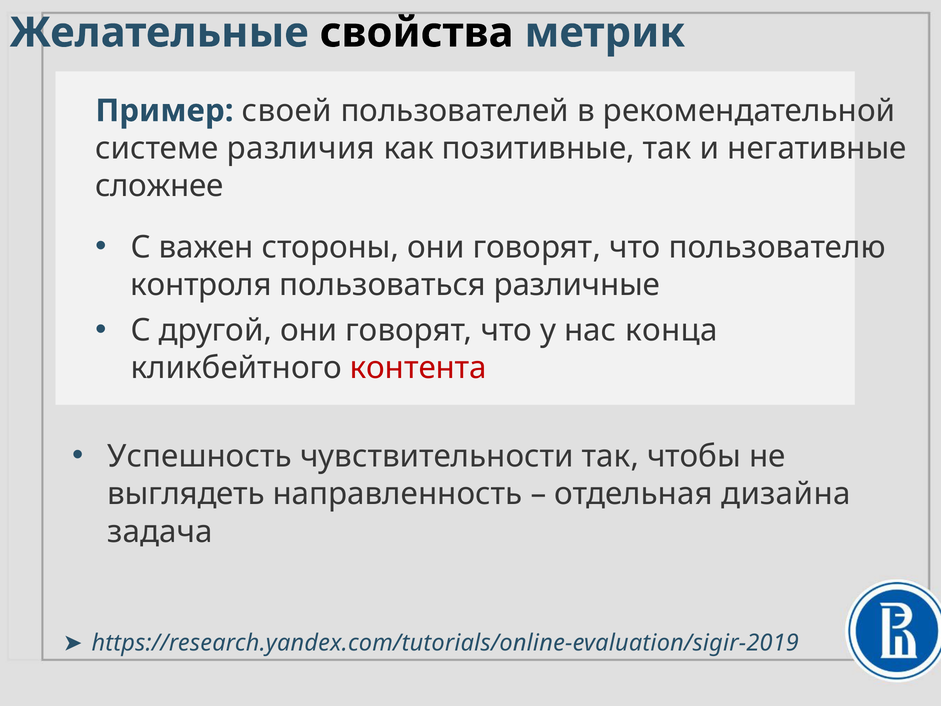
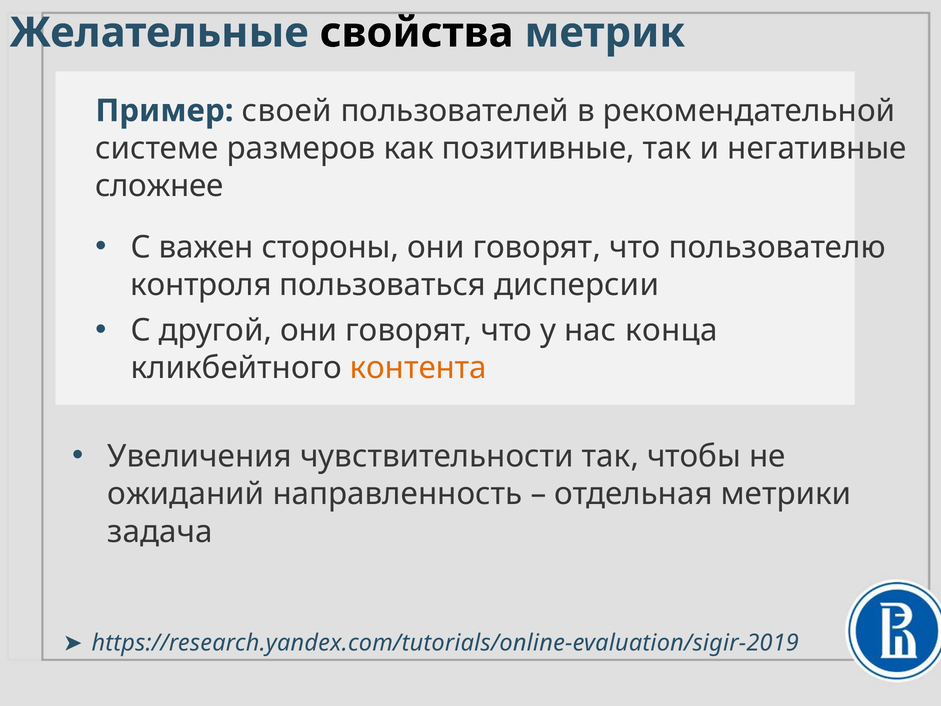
различия: различия -> размеров (301, 148)
различные: различные -> дисперсии (577, 285)
контента colour: red -> orange (418, 368)
Успешность: Успешность -> Увеличения (200, 456)
выглядеть: выглядеть -> ожиданий (186, 494)
дизайна: дизайна -> метрики (786, 494)
